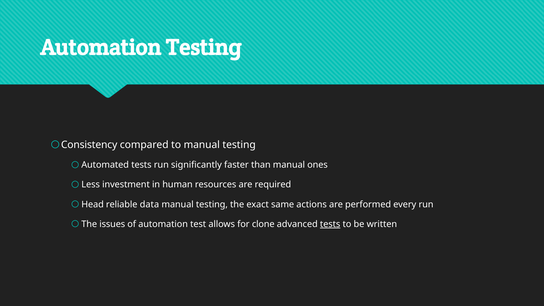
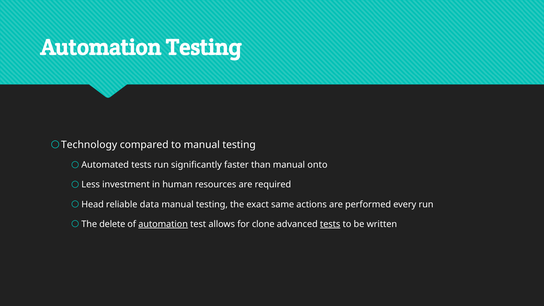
Consistency: Consistency -> Technology (89, 145)
ones: ones -> onto (317, 165)
issues: issues -> delete (112, 224)
automation underline: none -> present (163, 224)
